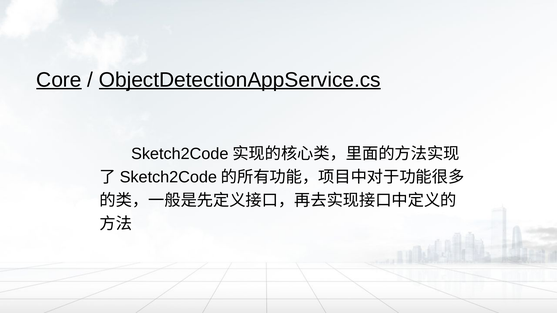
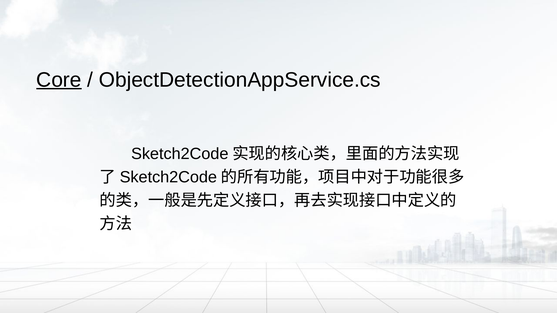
ObjectDetectionAppService.cs underline: present -> none (240, 80)
